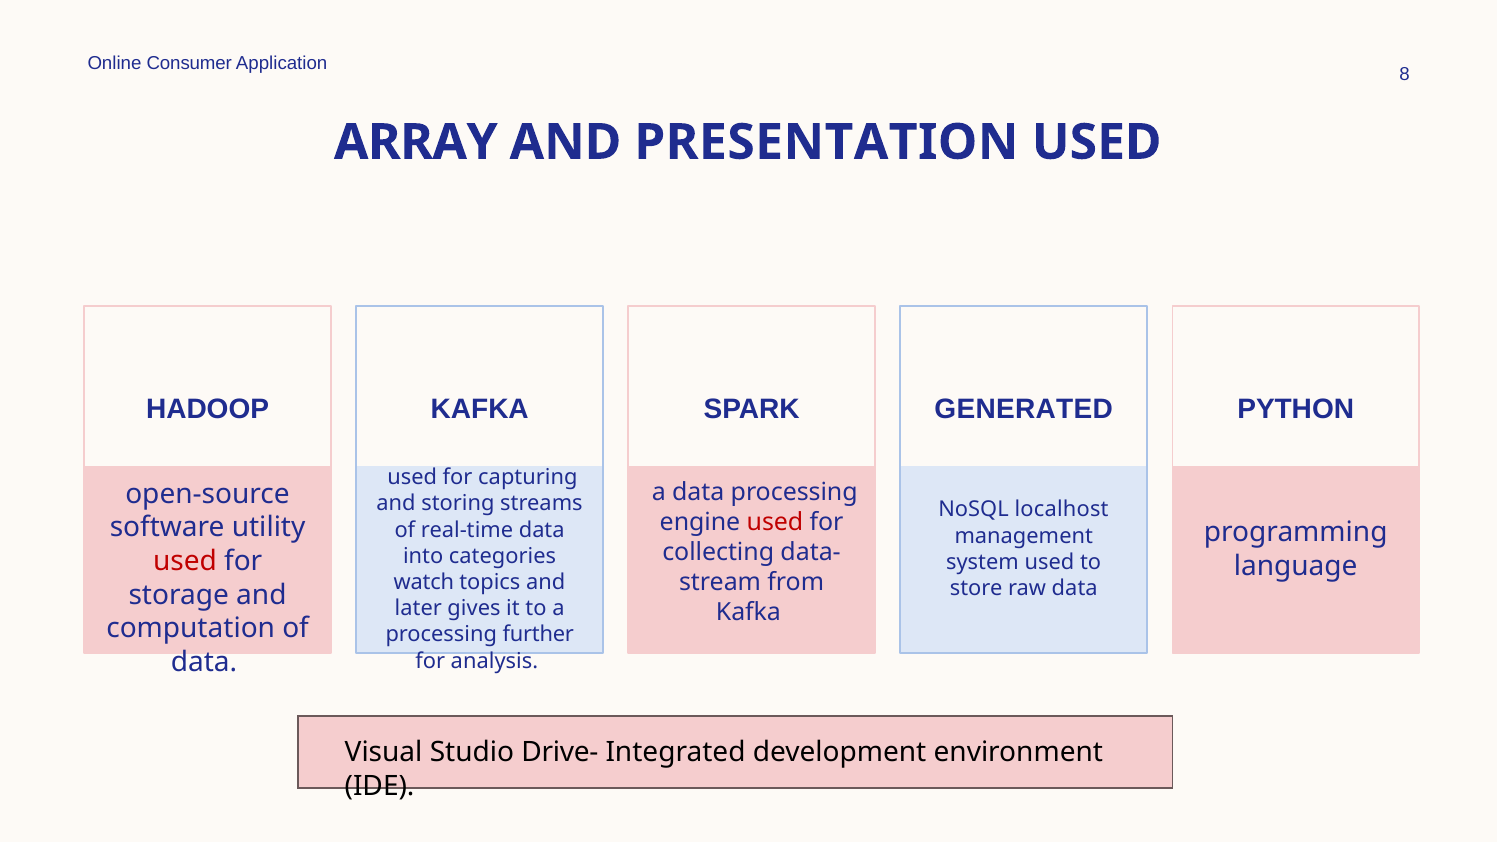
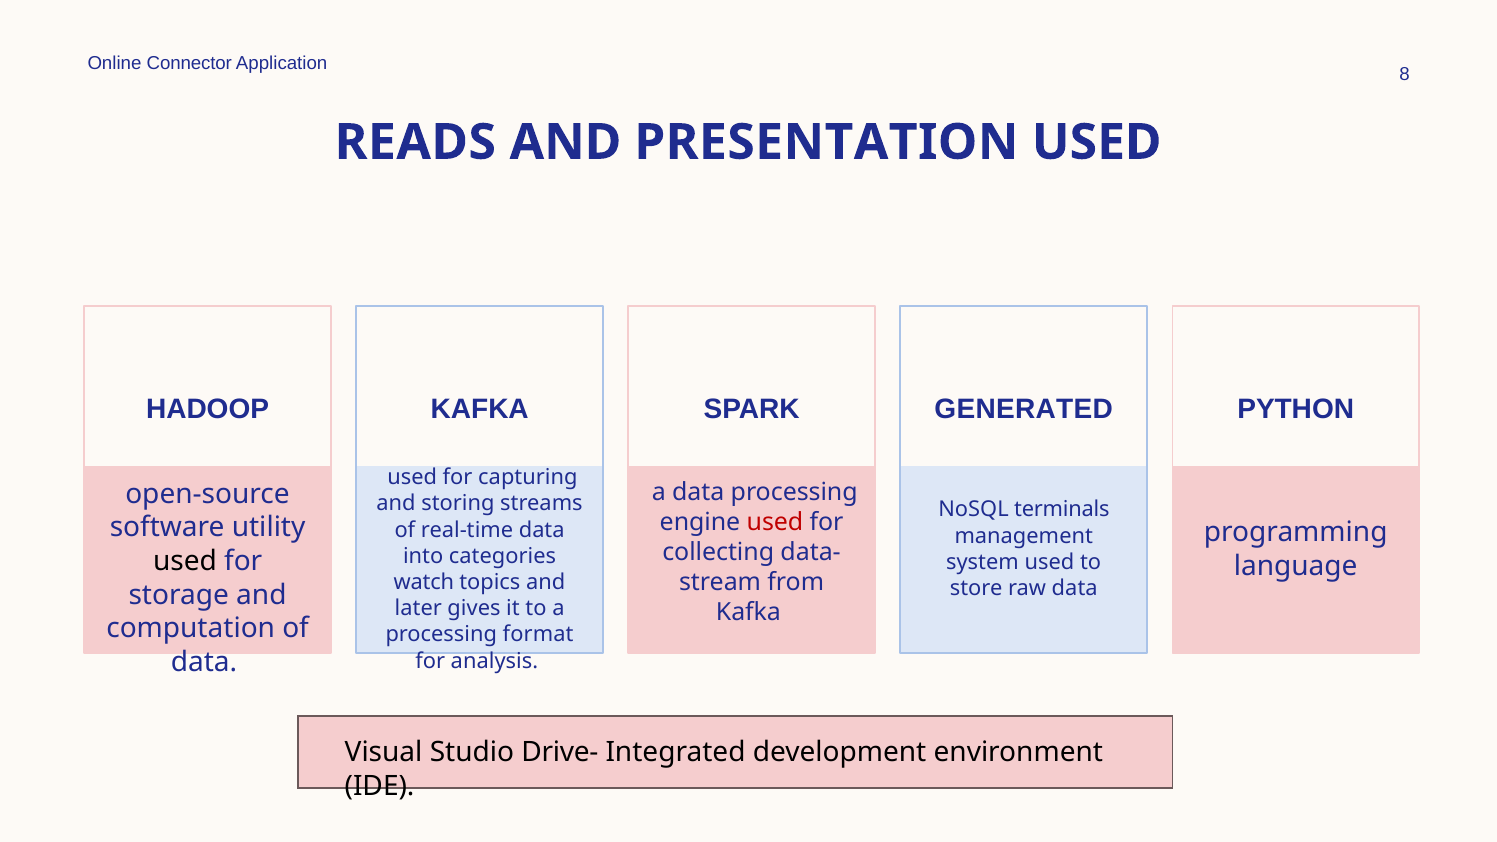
Consumer: Consumer -> Connector (189, 63)
ARRAY: ARRAY -> READS (415, 142)
localhost: localhost -> terminals (1062, 510)
used colour: red -> black (185, 561)
further: further -> format (538, 635)
